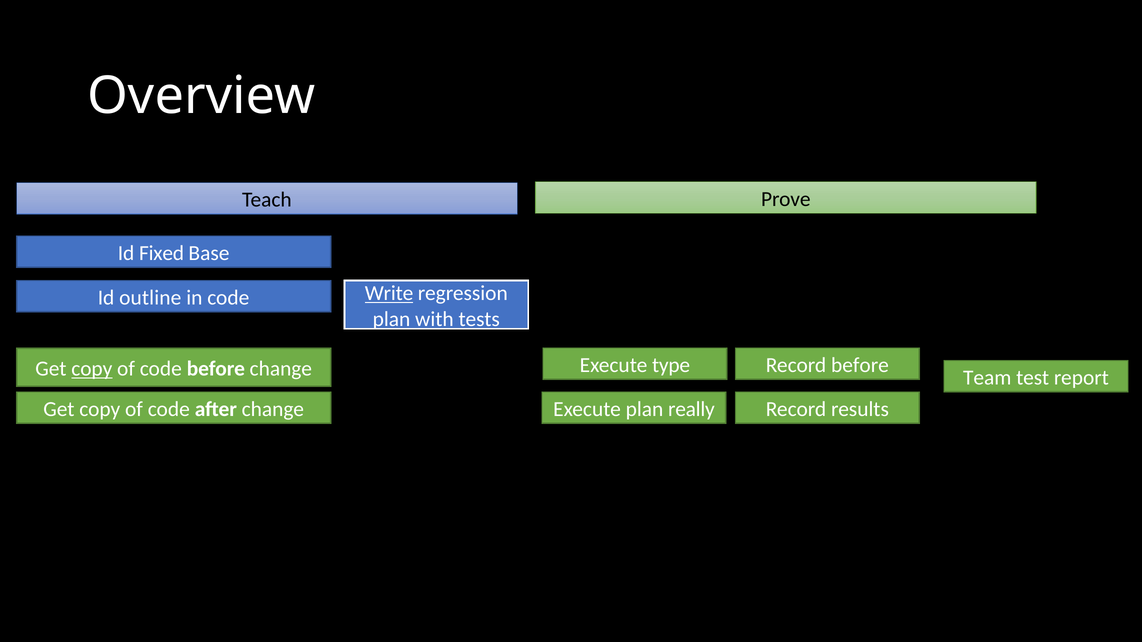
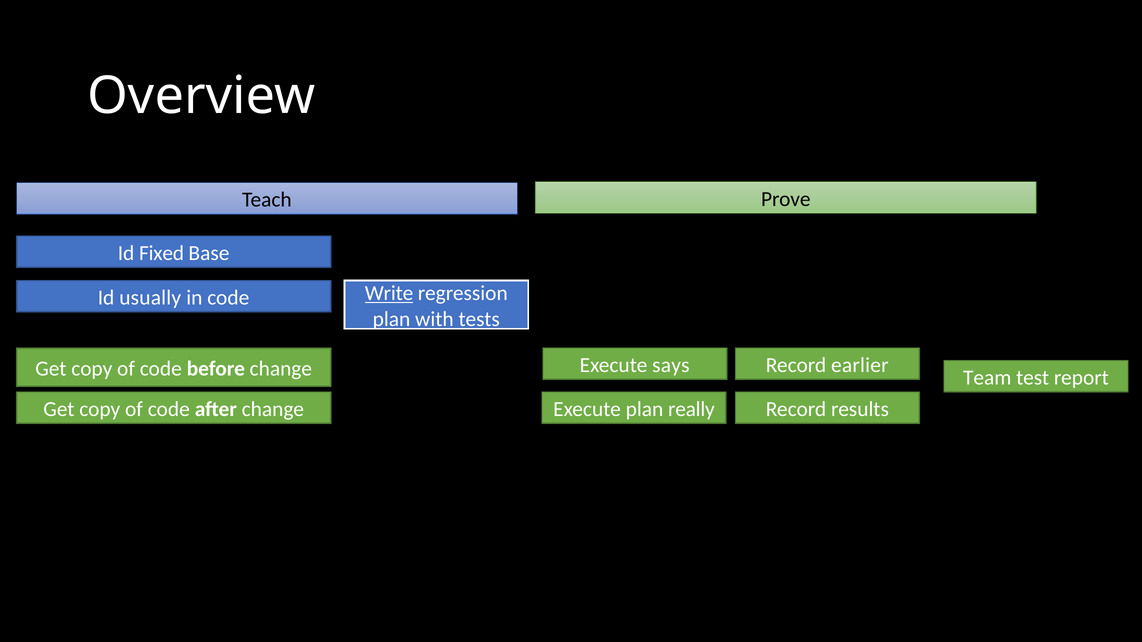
outline: outline -> usually (150, 298)
type: type -> says (671, 365)
Record before: before -> earlier (860, 365)
copy underline: present -> none (92, 369)
